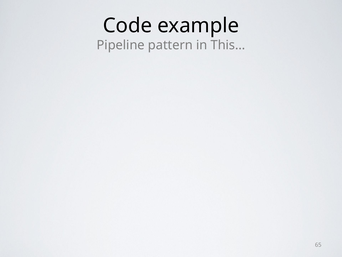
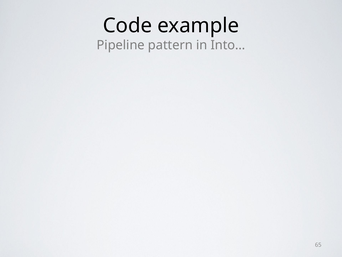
This…: This… -> Into… (228, 45)
